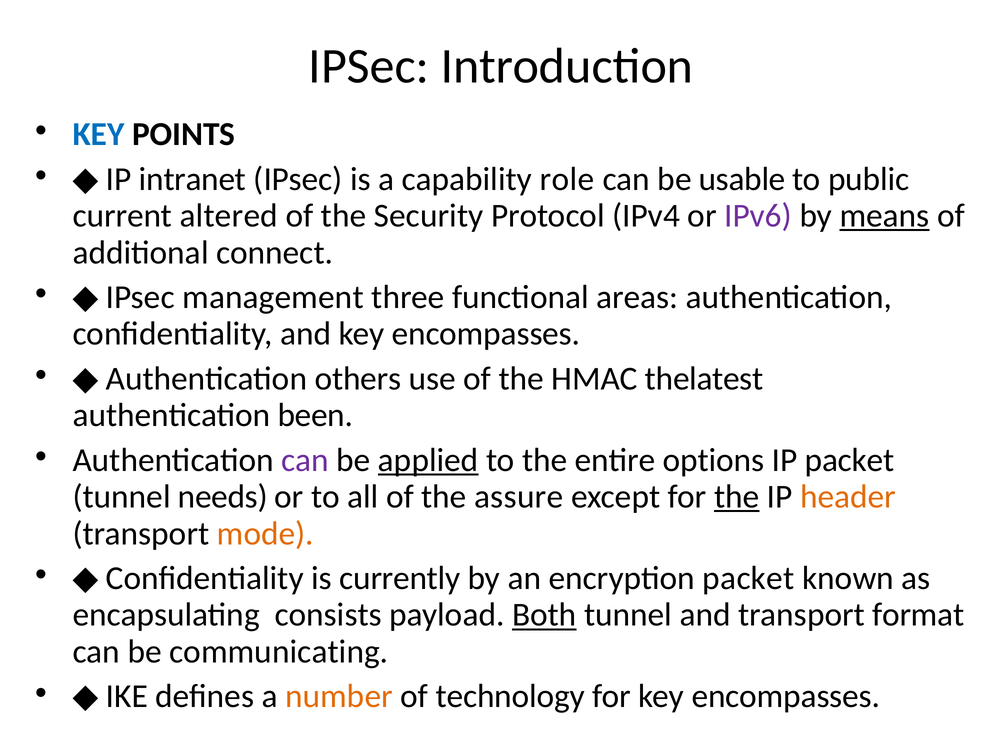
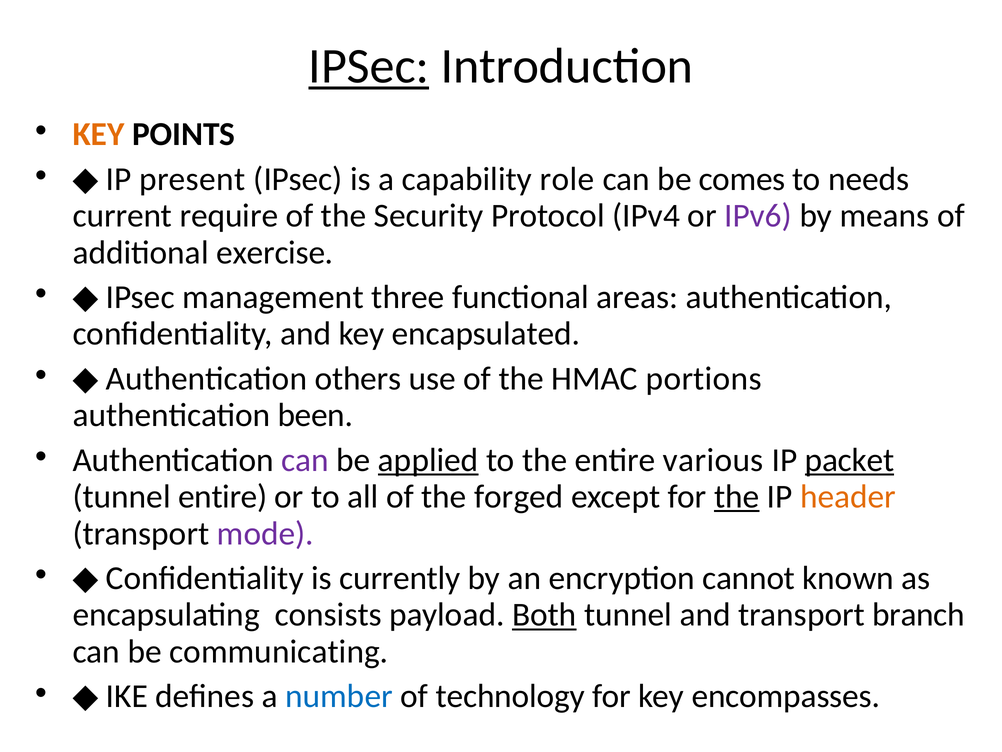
IPSec underline: none -> present (369, 66)
KEY colour: blue -> orange (99, 134)
intranet: intranet -> present (192, 179)
usable: usable -> comes (742, 179)
public: public -> needs (869, 179)
altered: altered -> require (229, 216)
means underline: present -> none (885, 216)
connect: connect -> exercise (275, 252)
and key encompasses: encompasses -> encapsulated (486, 334)
thelatest: thelatest -> portions (704, 378)
options: options -> various (713, 460)
packet underline: none -> present (850, 460)
tunnel needs: needs -> entire (223, 496)
assure: assure -> forged (519, 496)
mode colour: orange -> purple (265, 533)
encryption packet: packet -> cannot (749, 578)
format: format -> branch (918, 615)
number colour: orange -> blue (339, 696)
